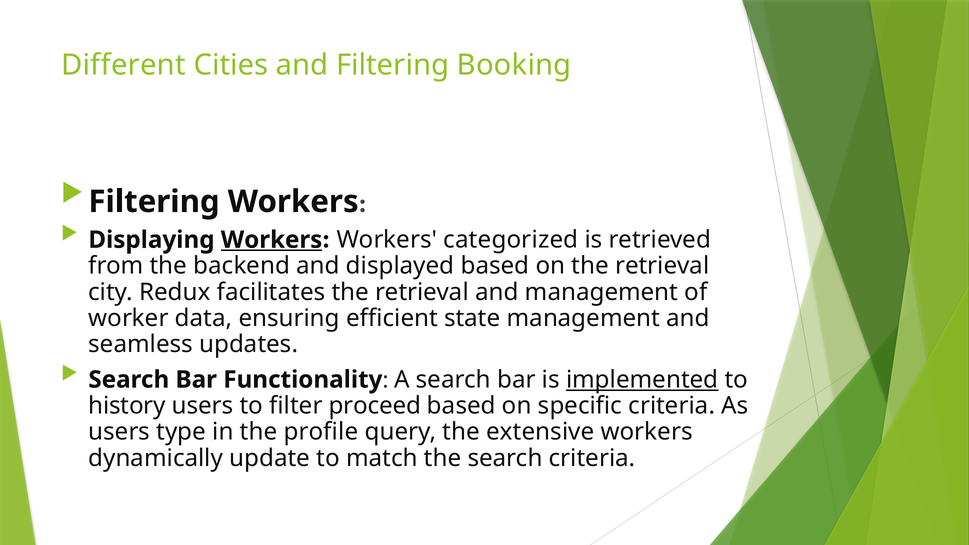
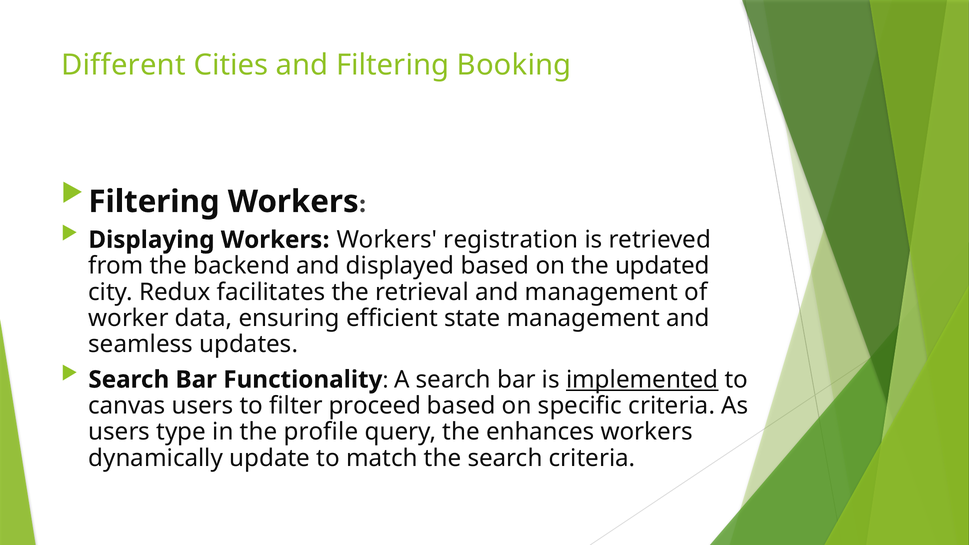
Workers underline: present -> none (272, 240)
categorized: categorized -> registration (511, 240)
on the retrieval: retrieval -> updated (662, 266)
history: history -> canvas (127, 406)
extensive: extensive -> enhances (540, 432)
